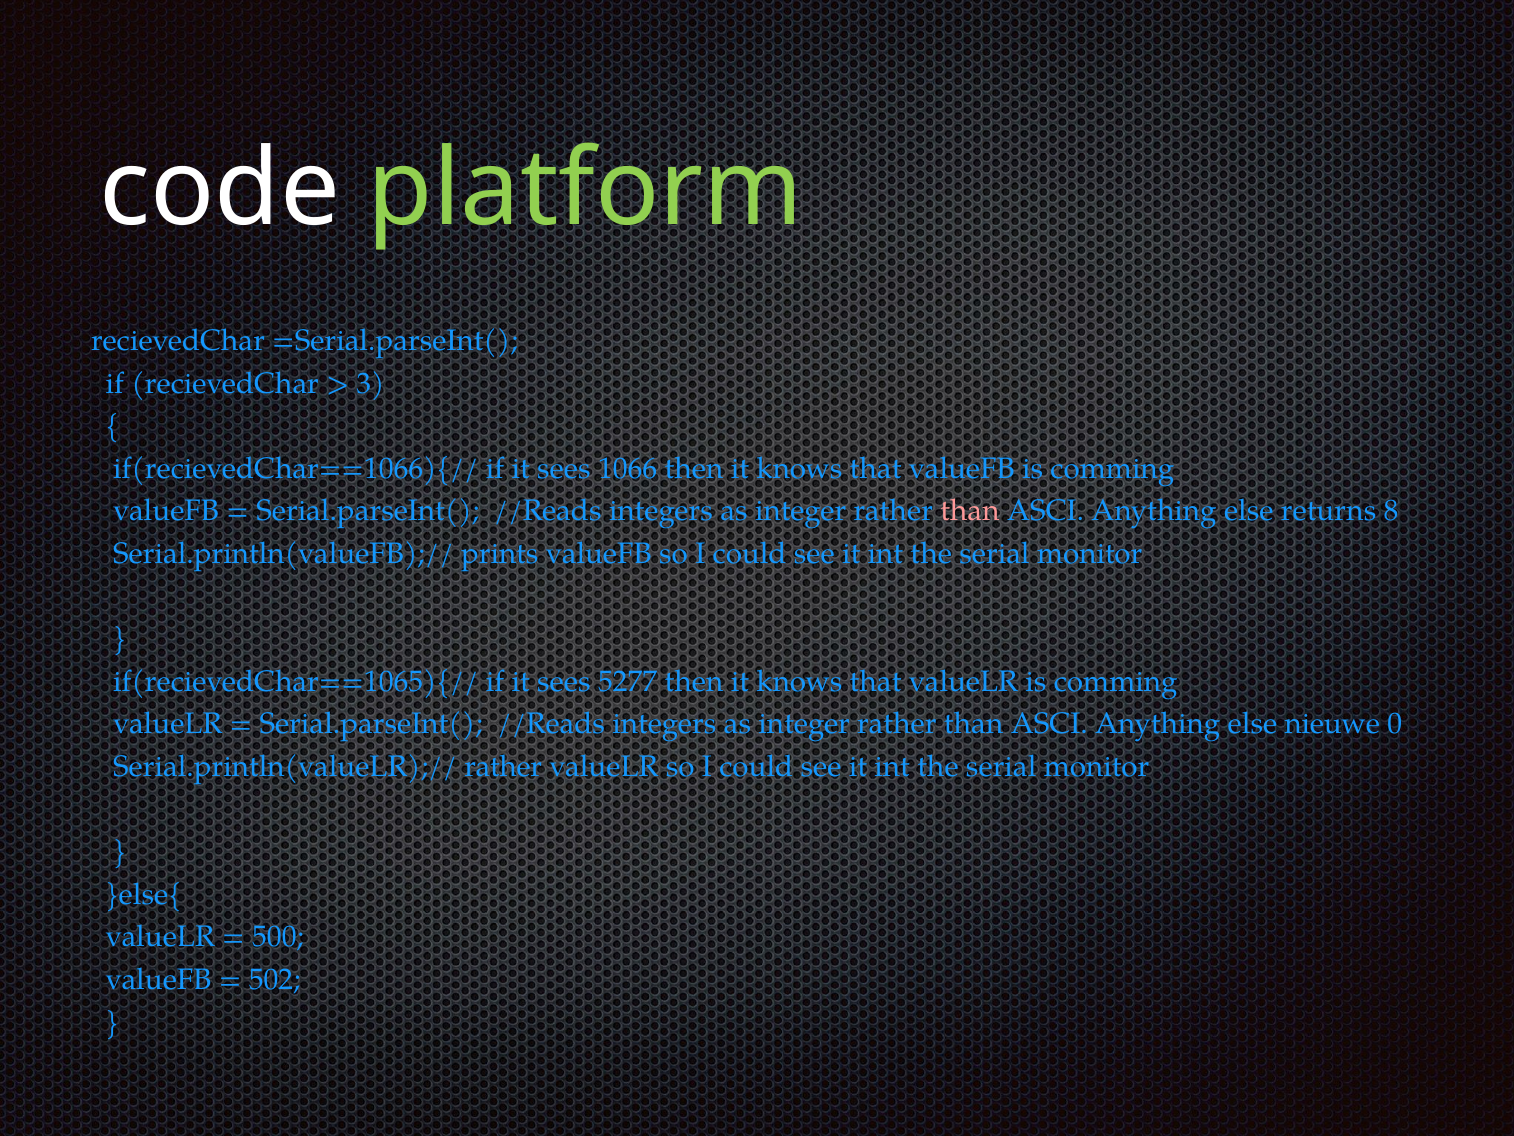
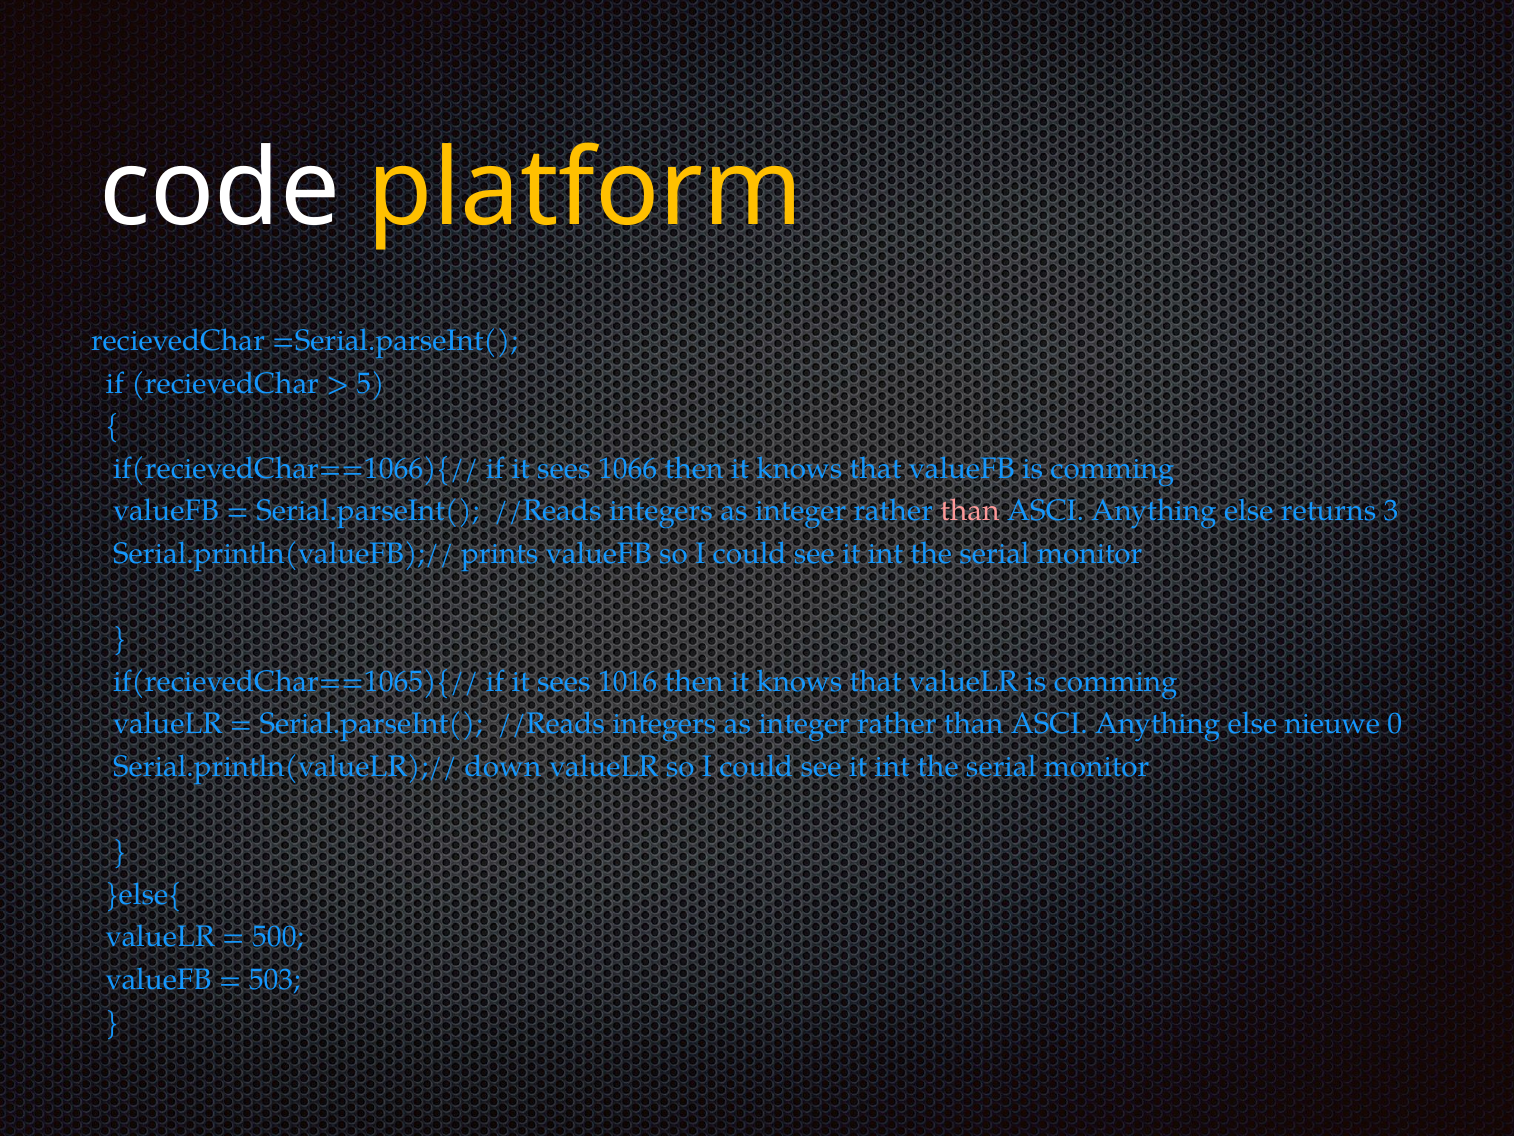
platform colour: light green -> yellow (585, 189)
3: 3 -> 5 (371, 383)
8: 8 -> 3 (1391, 511)
5277: 5277 -> 1016 (628, 681)
Serial.println(valueLR);// rather: rather -> down (503, 766)
502: 502 -> 503 (275, 979)
